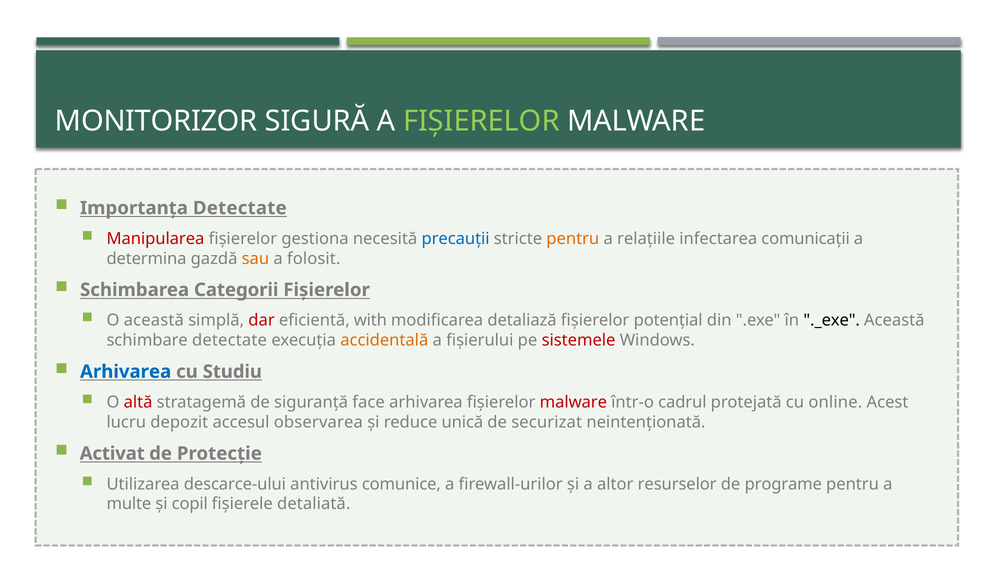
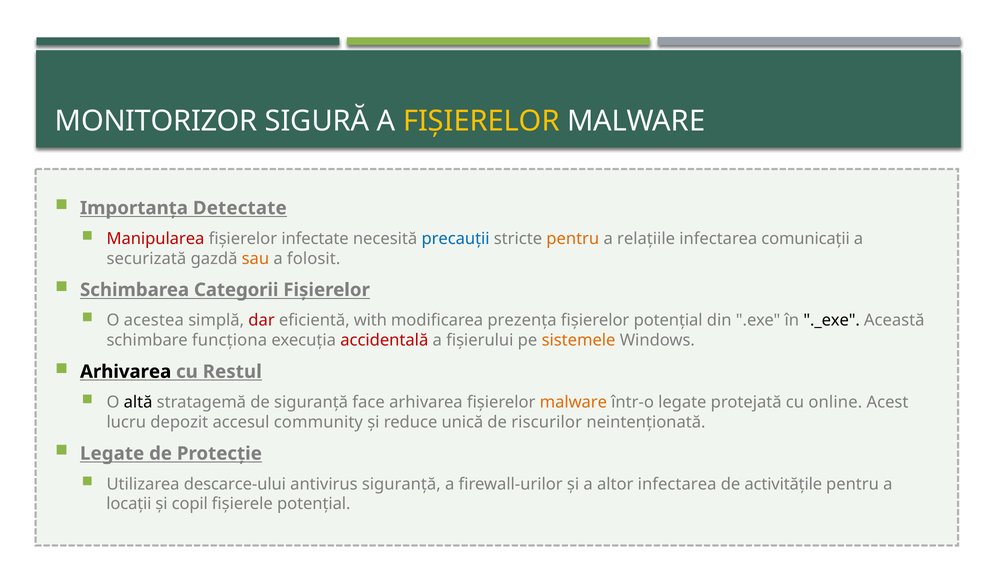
FIȘIERELOR colour: light green -> yellow (481, 121)
gestiona: gestiona -> infectate (315, 239)
determina: determina -> securizată (146, 258)
O această: această -> acestea (154, 320)
detaliază: detaliază -> prezența (522, 320)
schimbare detectate: detectate -> funcționa (230, 340)
accidentală colour: orange -> red (384, 340)
sistemele colour: red -> orange (579, 340)
Arhivarea colour: blue -> black (126, 372)
Studiu: Studiu -> Restul (232, 372)
altă colour: red -> black (138, 402)
malware colour: red -> orange (573, 402)
într-o cadrul: cadrul -> legate (682, 402)
observarea: observarea -> community (318, 422)
securizat: securizat -> riscurilor (547, 422)
Activat: Activat -> Legate (112, 453)
antivirus comunice: comunice -> siguranță (401, 484)
altor resurselor: resurselor -> infectarea (677, 484)
programe: programe -> activitățile (783, 484)
multe: multe -> locații (129, 504)
fișierele detaliată: detaliată -> potențial (314, 504)
